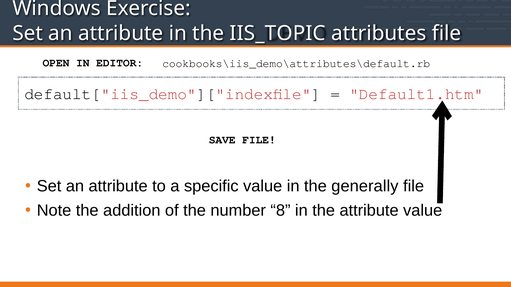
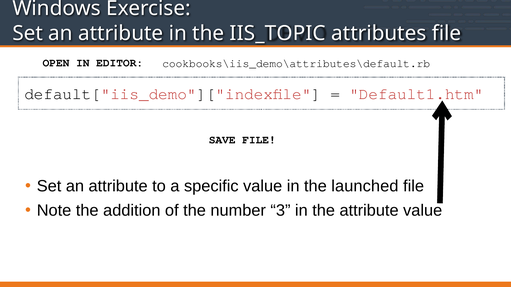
generally: generally -> launched (365, 187)
8: 8 -> 3 (280, 211)
